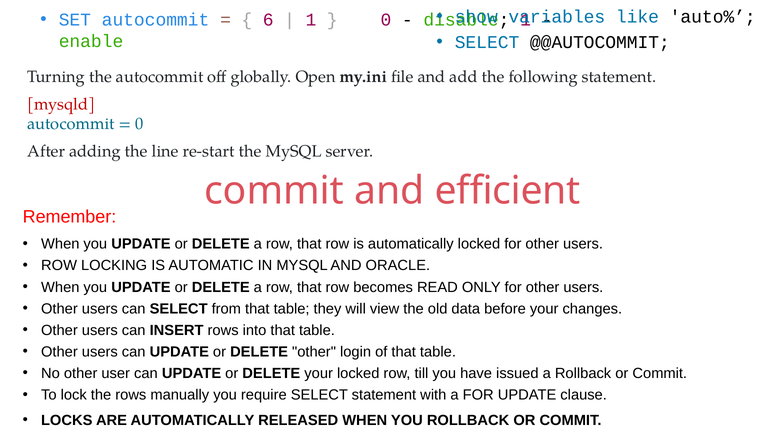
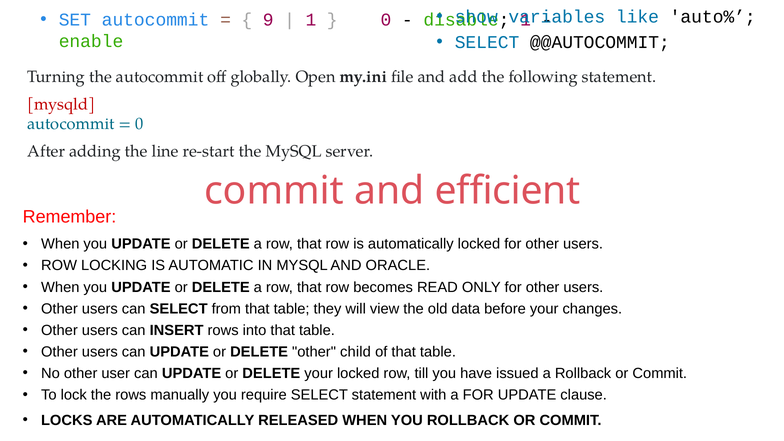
6: 6 -> 9 (268, 20)
login: login -> child (355, 352)
